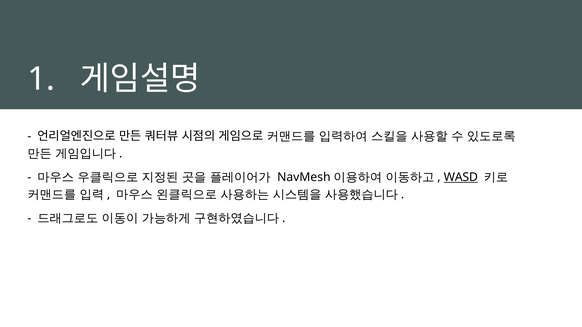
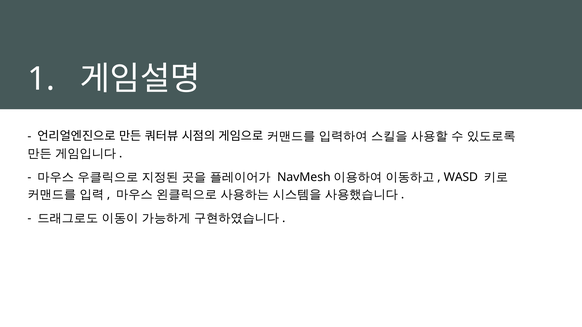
WASD underline: present -> none (461, 177)
